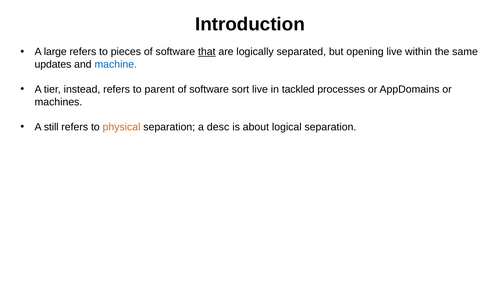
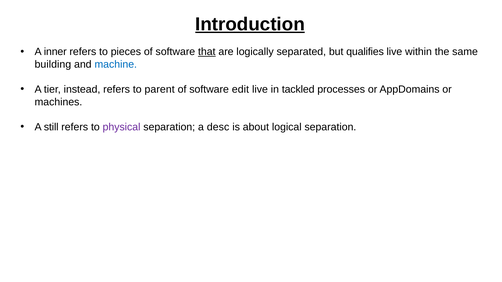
Introduction underline: none -> present (250, 24)
large: large -> inner (55, 52)
opening: opening -> qualifies (365, 52)
updates: updates -> building (53, 64)
sort: sort -> edit (240, 90)
physical colour: orange -> purple (122, 127)
